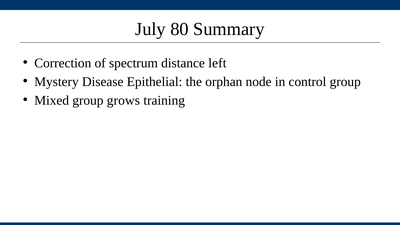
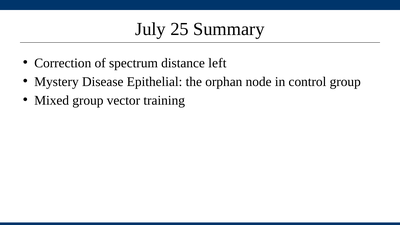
80: 80 -> 25 (180, 29)
grows: grows -> vector (123, 100)
